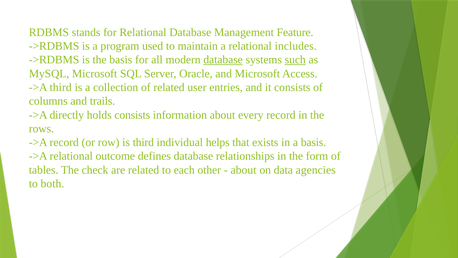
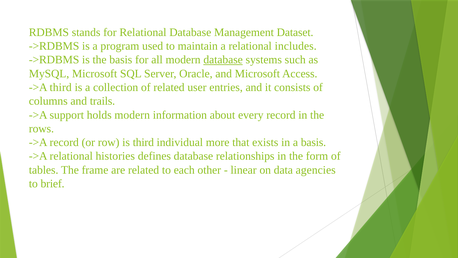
Feature: Feature -> Dataset (295, 32)
such underline: present -> none (295, 60)
directly: directly -> support (67, 115)
holds consists: consists -> modern (132, 115)
helps: helps -> more (218, 142)
outcome: outcome -> histories (115, 156)
check: check -> frame (95, 170)
about: about -> linear (244, 170)
both: both -> brief (53, 183)
